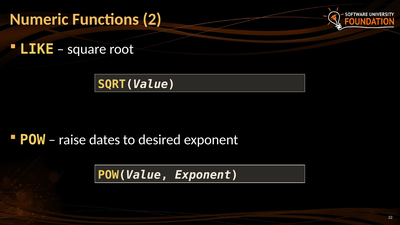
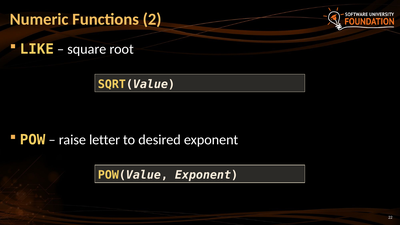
dates: dates -> letter (105, 140)
